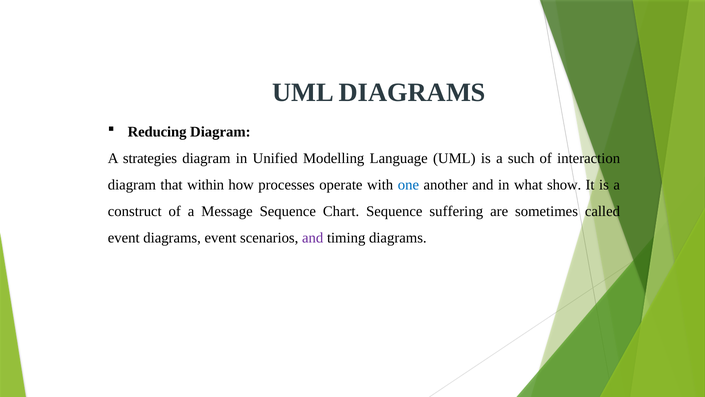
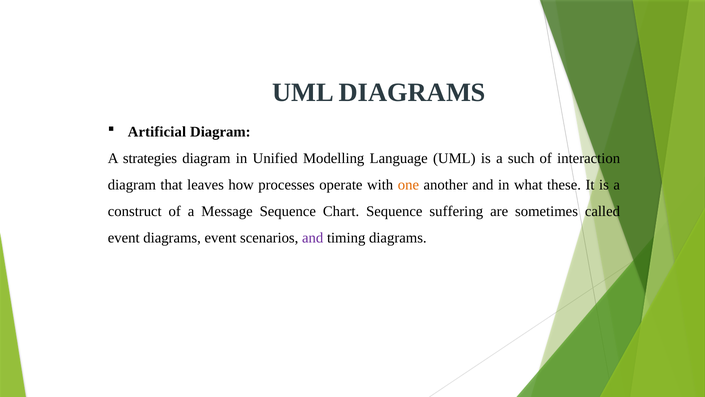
Reducing: Reducing -> Artificial (157, 132)
within: within -> leaves (206, 185)
one colour: blue -> orange (408, 185)
show: show -> these (564, 185)
